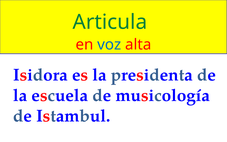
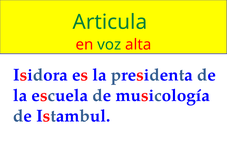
voz colour: blue -> green (109, 45)
